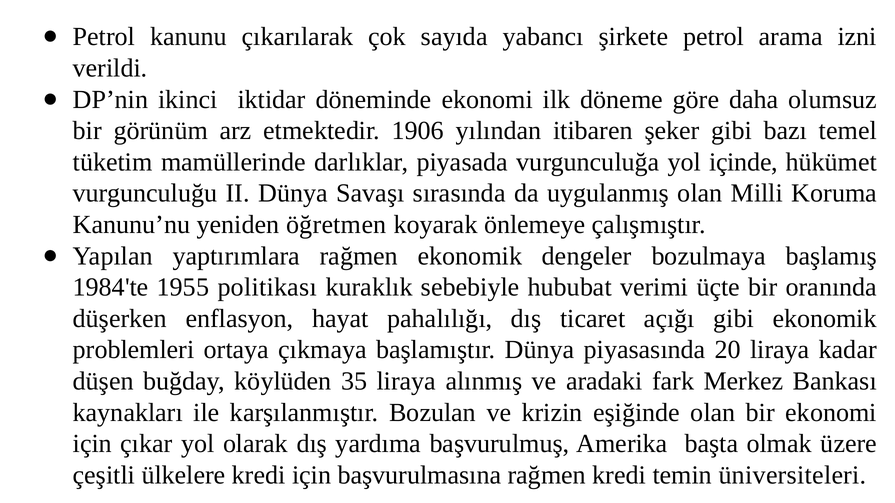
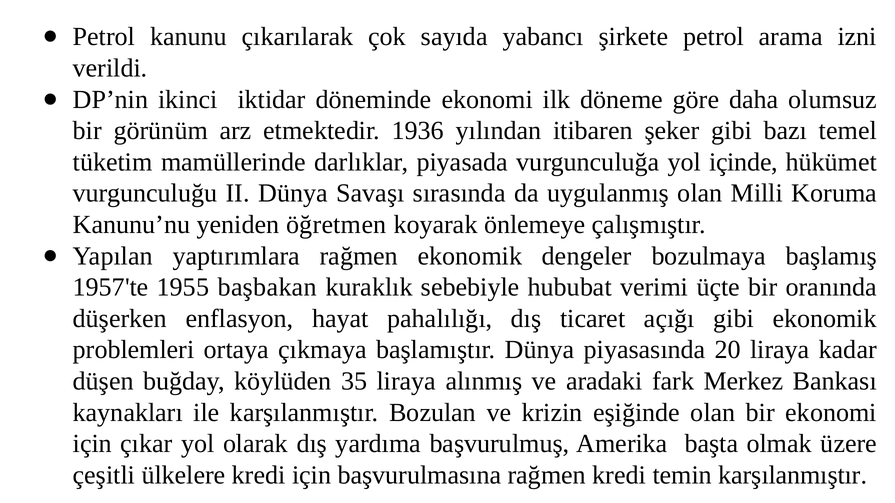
1906: 1906 -> 1936 (418, 131)
1984'te: 1984'te -> 1957'te (111, 287)
politikası: politikası -> başbakan (267, 287)
temin üniversiteleri: üniversiteleri -> karşılanmıştır (793, 475)
